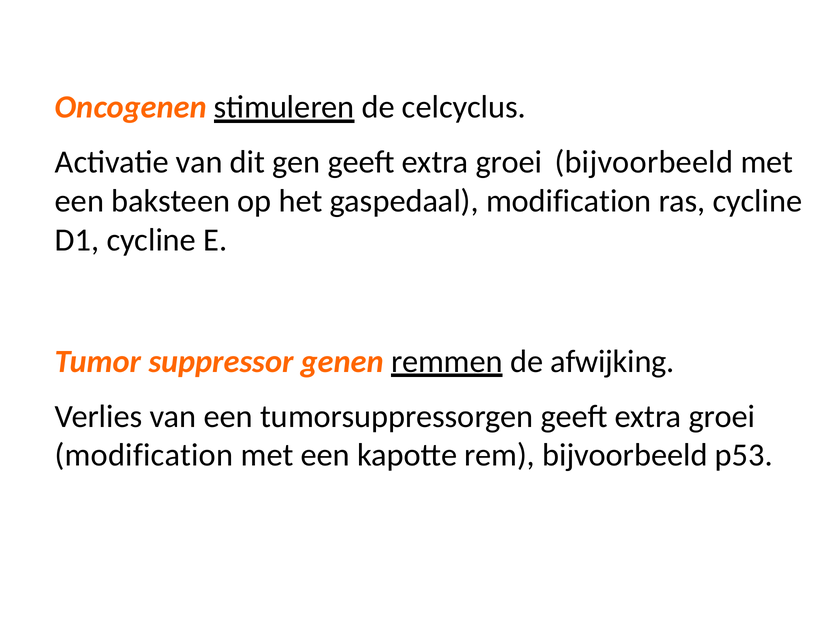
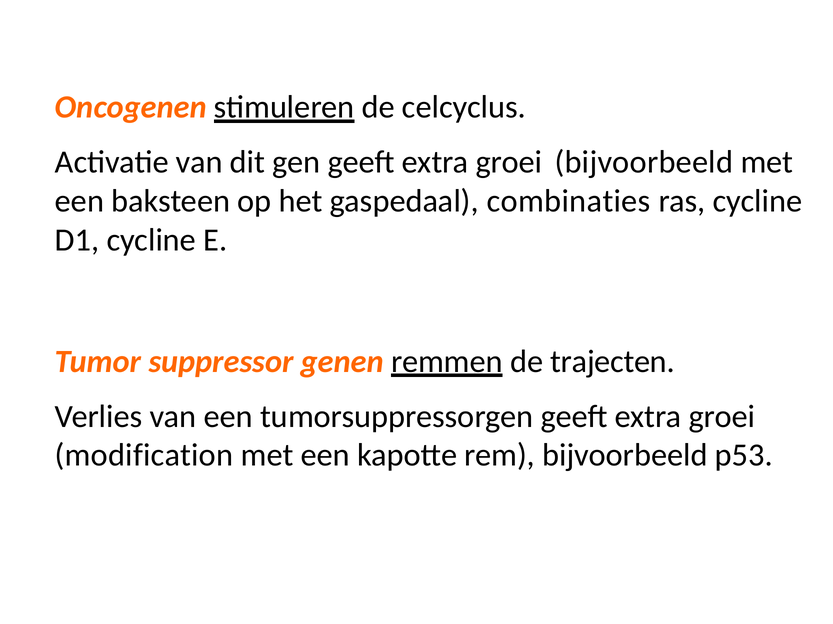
gaspedaal modification: modification -> combinaties (569, 201)
afwijking: afwijking -> trajecten (613, 362)
